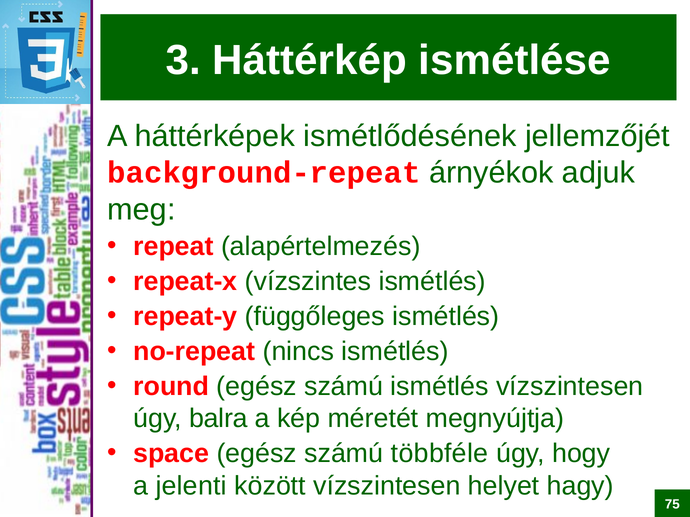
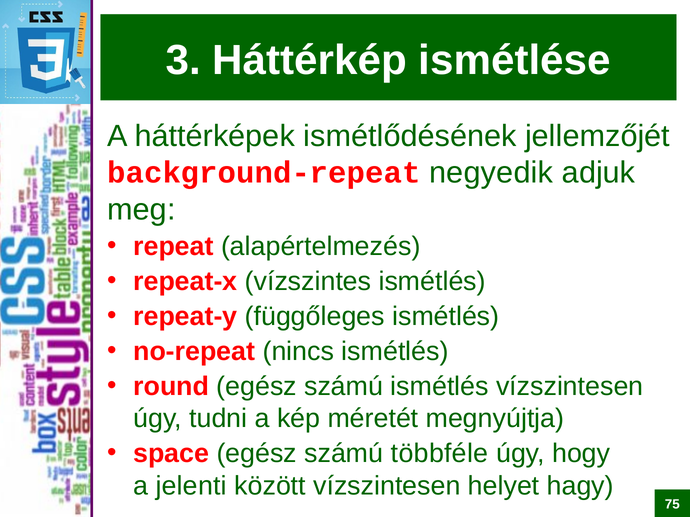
árnyékok: árnyékok -> negyedik (491, 173)
balra: balra -> tudni (218, 419)
